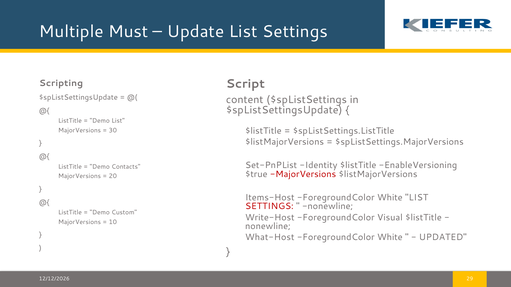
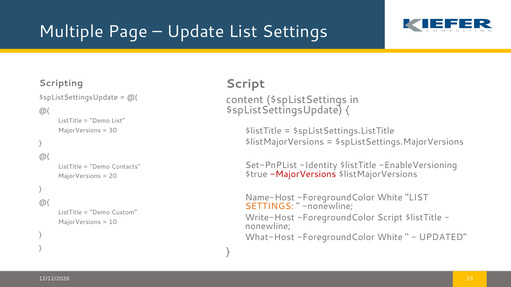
Must: Must -> Page (128, 32)
Items-Host: Items-Host -> Name-Host (270, 198)
SETTINGS colour: red -> orange (269, 207)
ForegroundColor Visual: Visual -> Script (390, 218)
